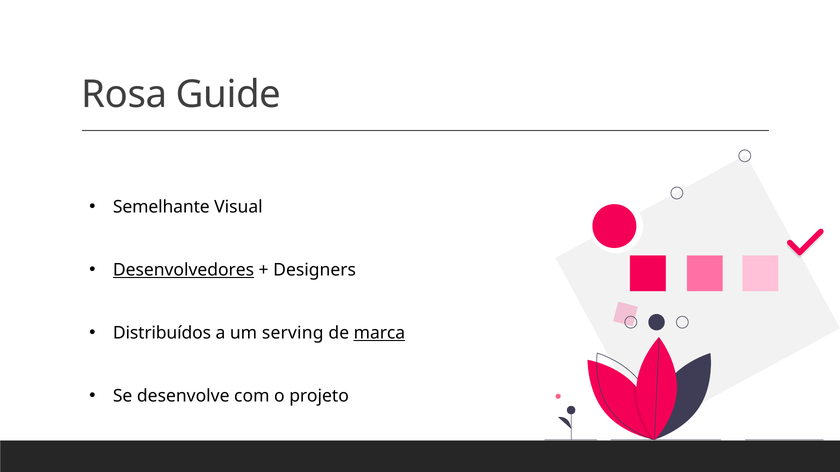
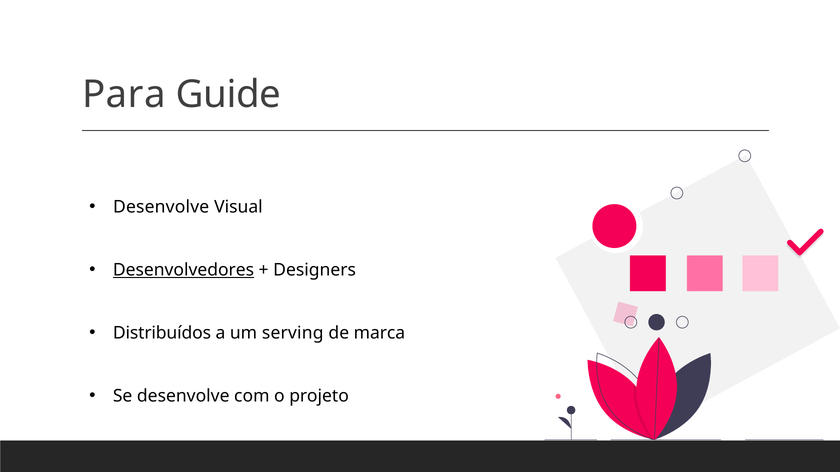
Rosa: Rosa -> Para (124, 95)
Semelhante: Semelhante -> Desenvolve (161, 207)
marca underline: present -> none (379, 333)
